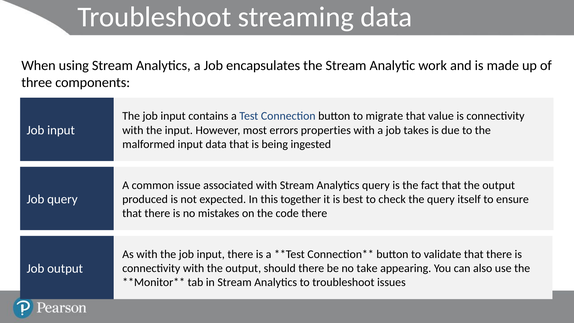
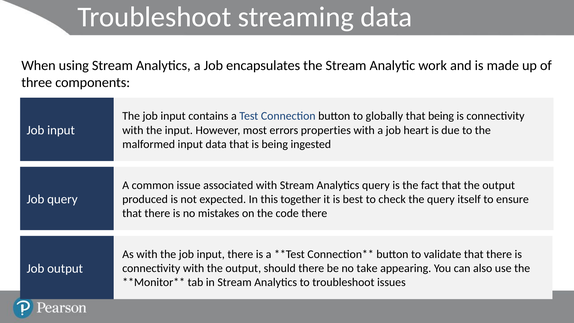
migrate: migrate -> globally (384, 116)
that value: value -> being (441, 116)
takes: takes -> heart (416, 130)
